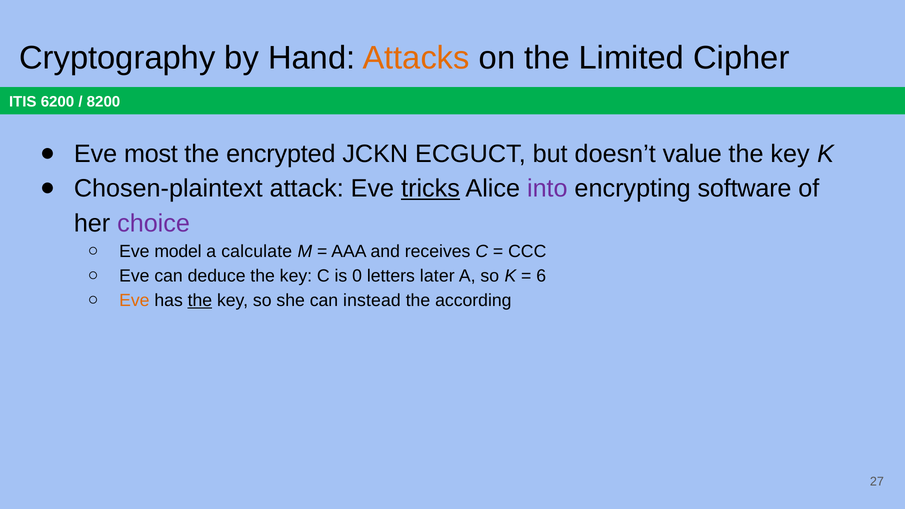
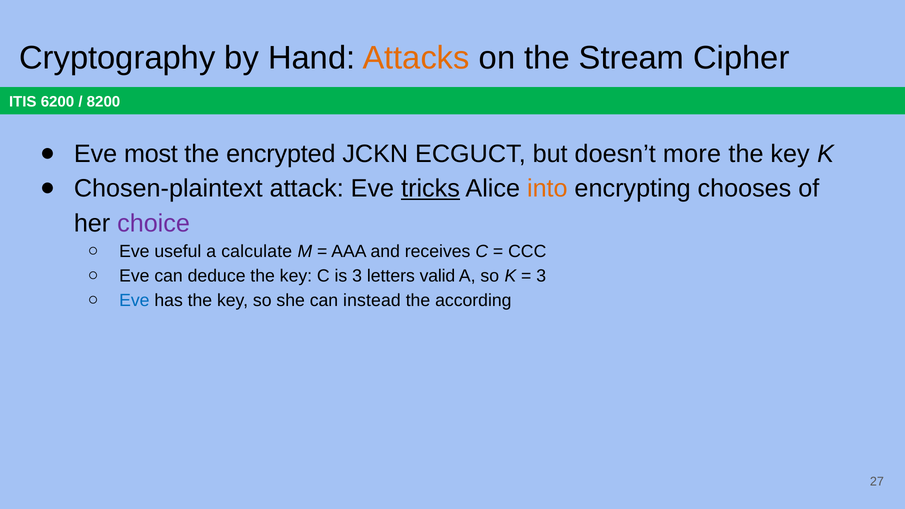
Limited: Limited -> Stream (631, 58)
value: value -> more (692, 154)
into colour: purple -> orange (547, 189)
software: software -> chooses (744, 189)
model: model -> useful (178, 252)
is 0: 0 -> 3 (357, 276)
later: later -> valid (437, 276)
6: 6 -> 3 (541, 276)
Eve colour: orange -> blue (134, 300)
the underline: present -> none (200, 300)
